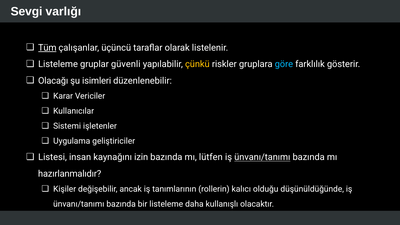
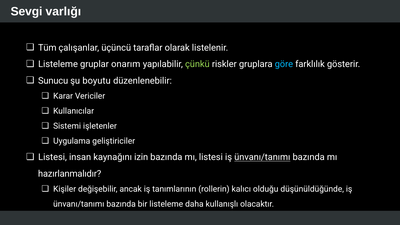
Tüm underline: present -> none (47, 48)
güvenli: güvenli -> onarım (126, 64)
çünkü colour: yellow -> light green (197, 64)
Olacağı: Olacağı -> Sunucu (53, 81)
isimleri: isimleri -> boyutu (97, 81)
mı lütfen: lütfen -> listesi (211, 157)
